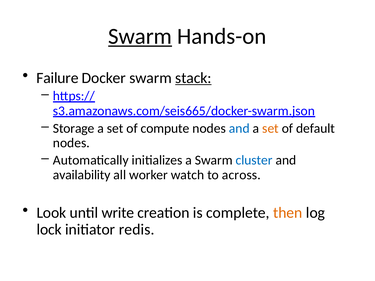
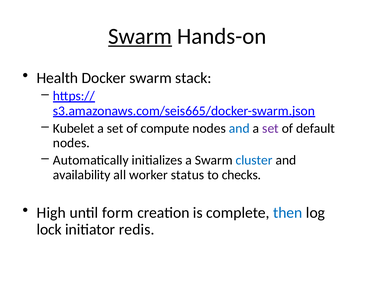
Failure: Failure -> Health (57, 78)
stack underline: present -> none (193, 78)
Storage: Storage -> Kubelet (74, 129)
set colour: orange -> purple (270, 129)
watch: watch -> status (188, 175)
across: across -> checks (242, 175)
Look: Look -> High (51, 213)
write: write -> form (118, 213)
then colour: orange -> blue (288, 213)
